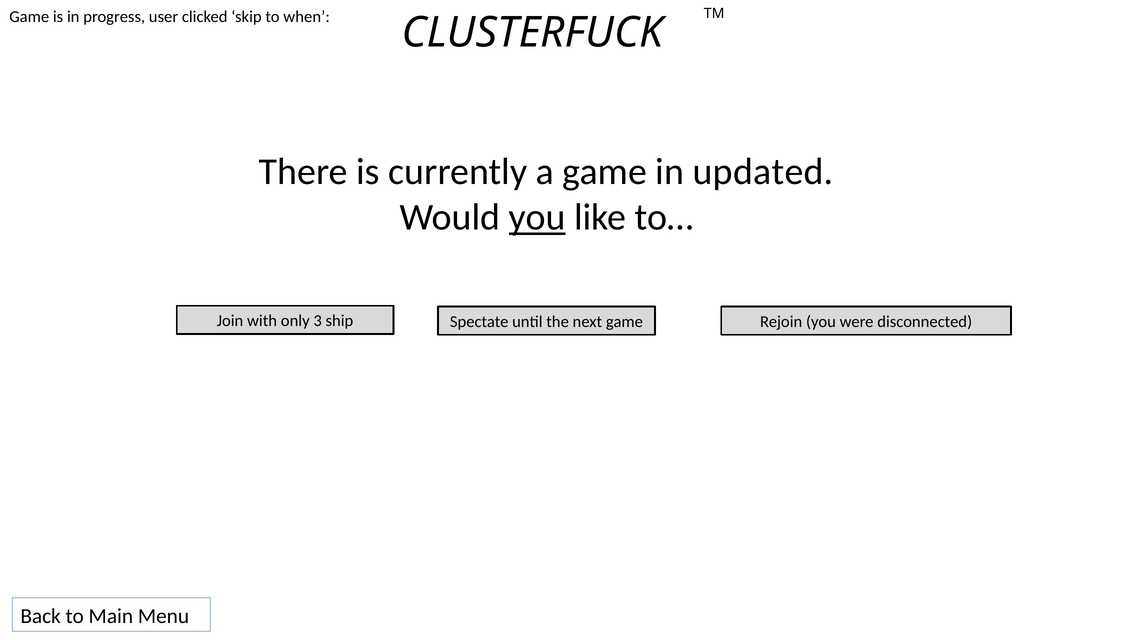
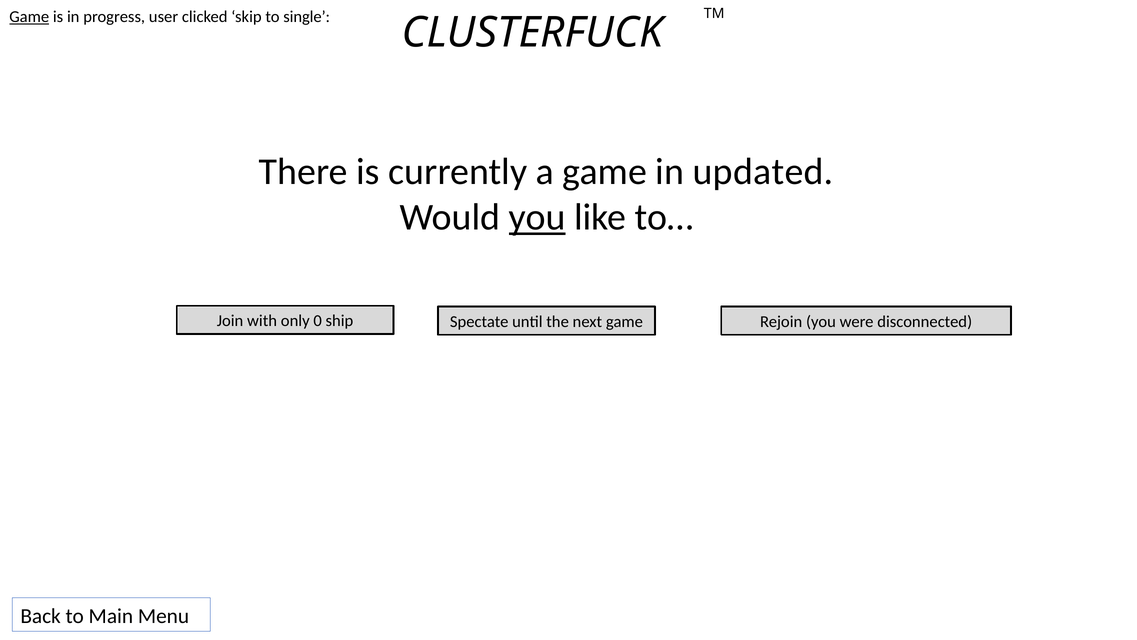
Game underline: none -> present (29, 17)
when: when -> single (307, 17)
3: 3 -> 0 (318, 321)
